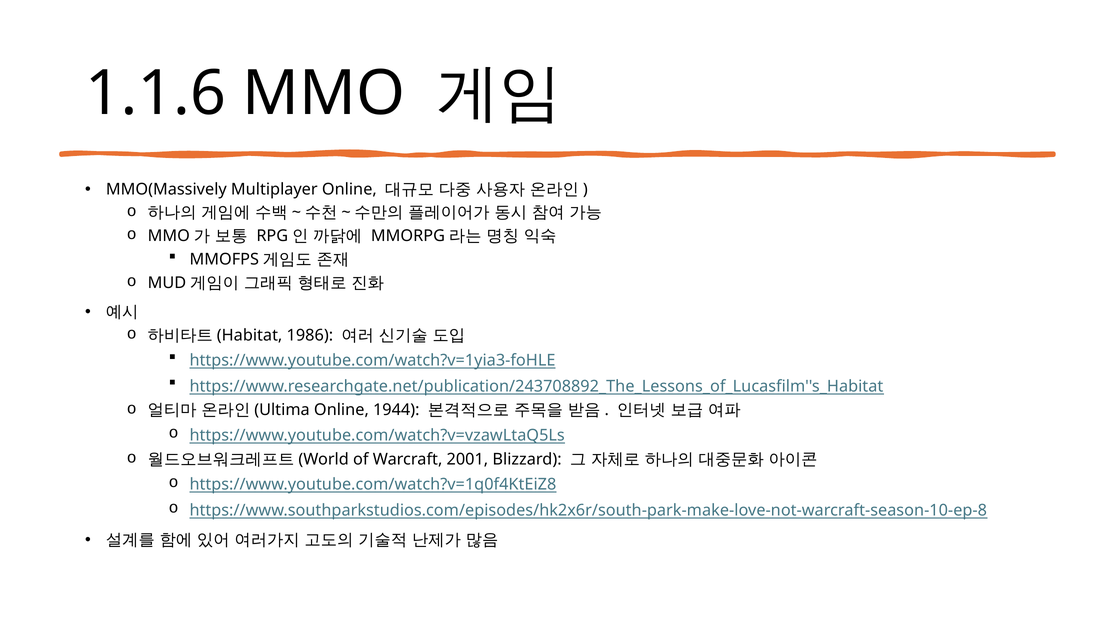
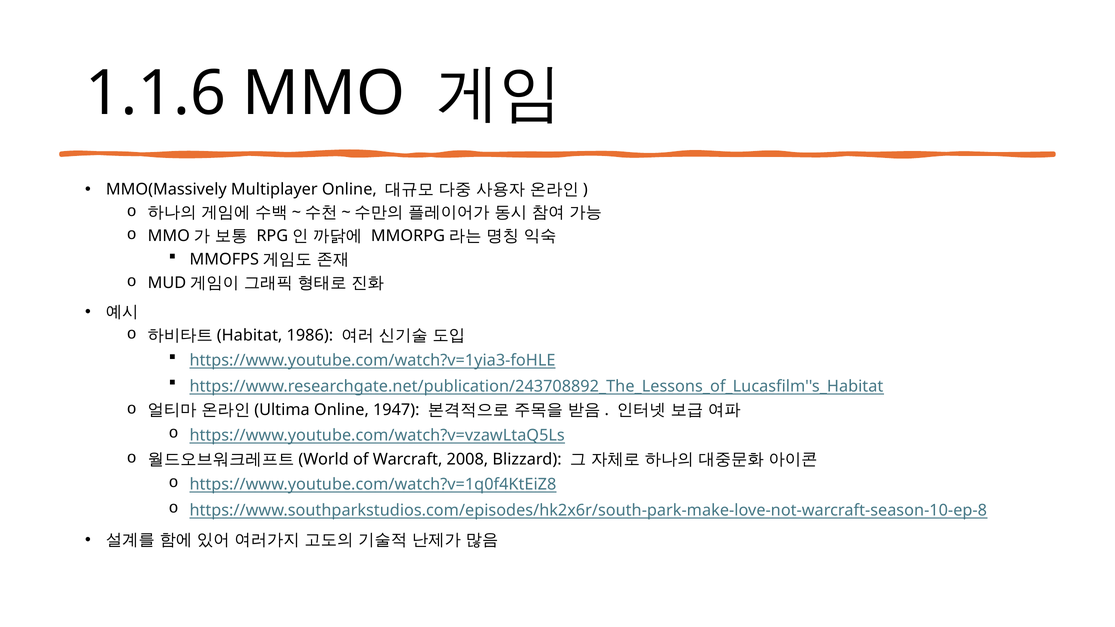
1944: 1944 -> 1947 (396, 410)
2001: 2001 -> 2008 (467, 459)
